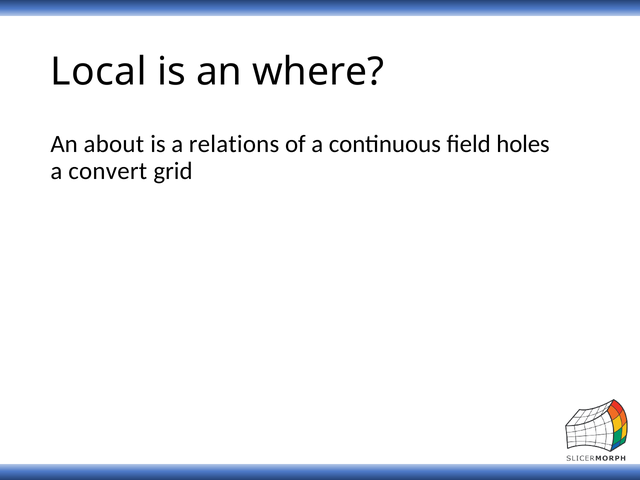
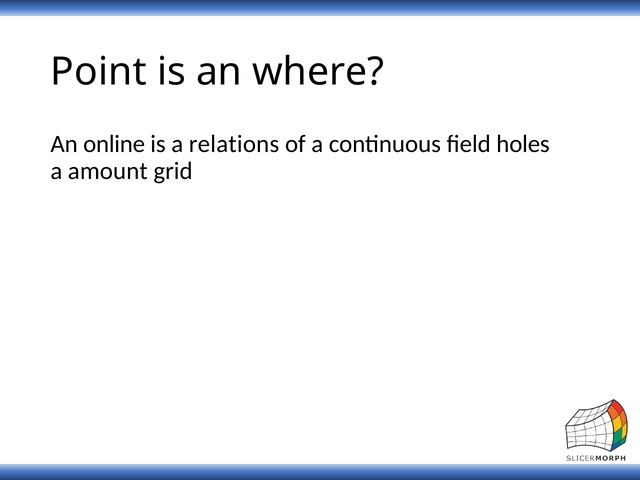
Local: Local -> Point (99, 72)
about: about -> online (114, 144)
convert: convert -> amount (108, 171)
